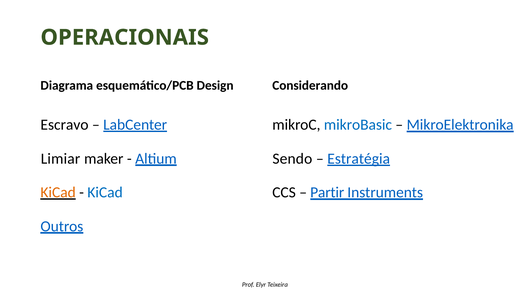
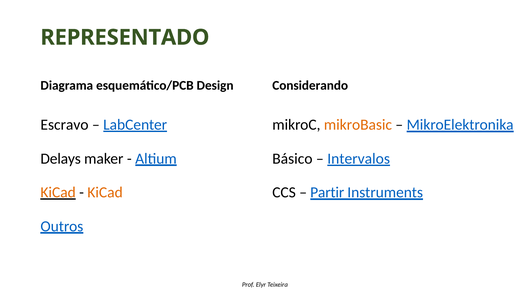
OPERACIONAIS: OPERACIONAIS -> REPRESENTADO (125, 37)
mikroBasic colour: blue -> orange (358, 125)
Limiar: Limiar -> Delays (61, 159)
Sendo: Sendo -> Básico (292, 159)
Estratégia: Estratégia -> Intervalos (359, 159)
KiCad colour: blue -> orange (105, 193)
